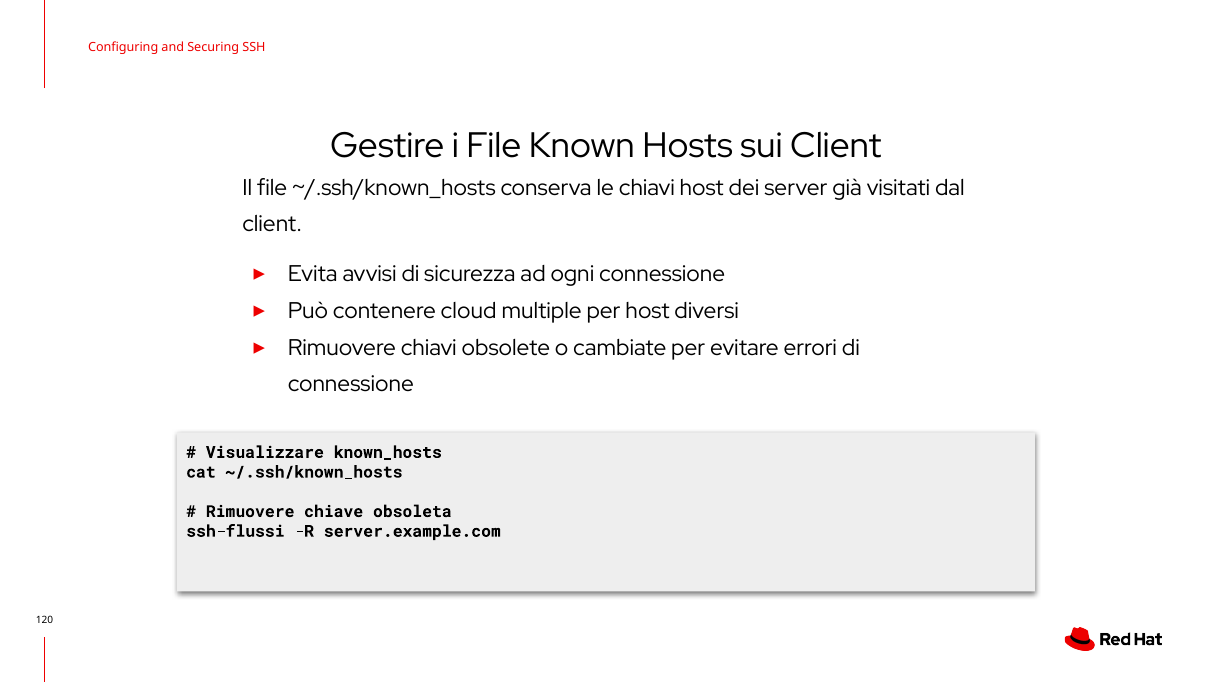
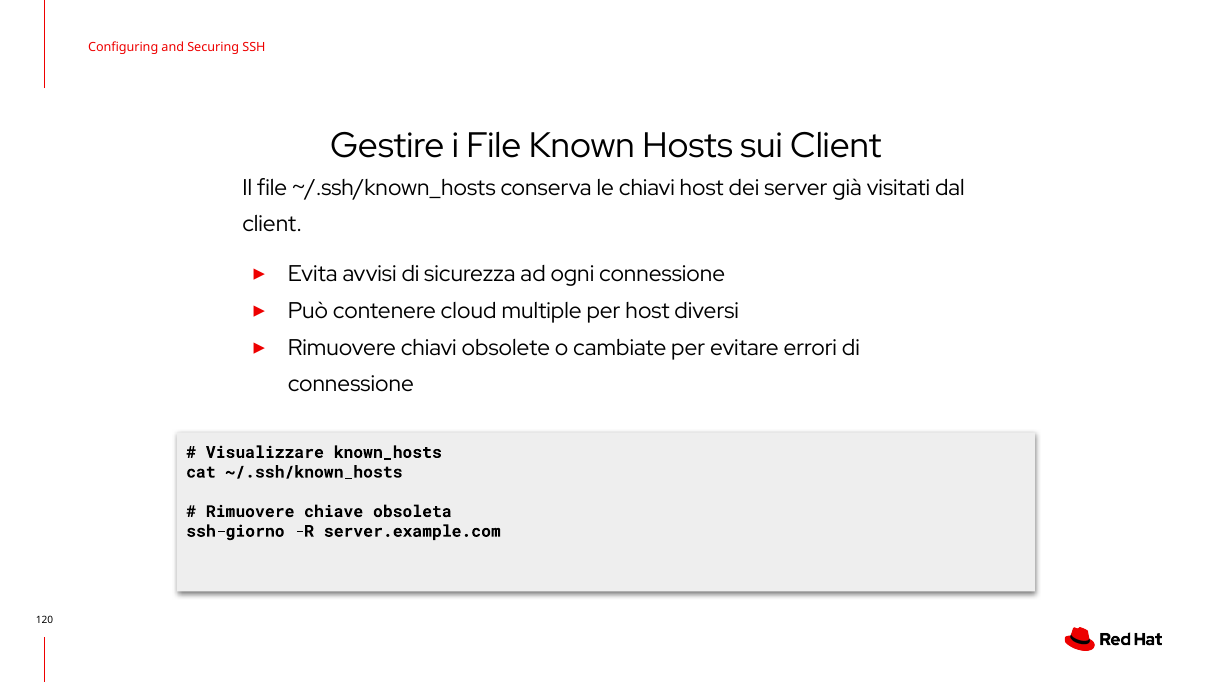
ssh-flussi: ssh-flussi -> ssh-giorno (235, 531)
